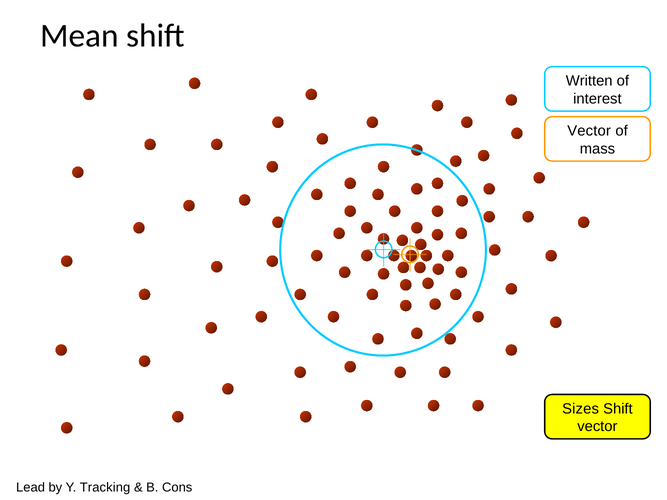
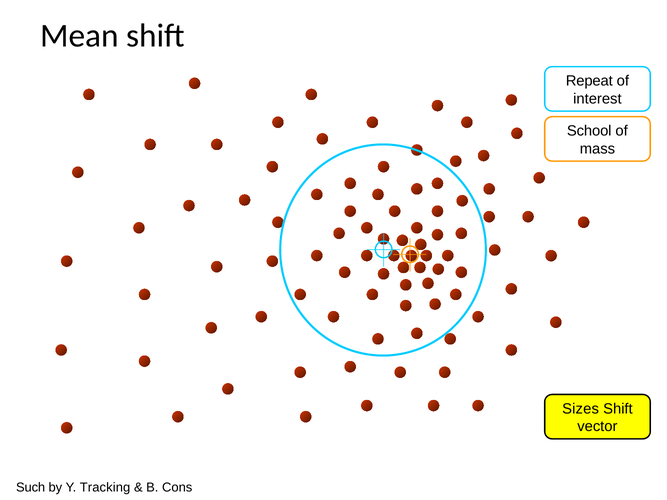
Written: Written -> Repeat (589, 81)
Vector: Vector -> School (589, 131)
Lead: Lead -> Such (31, 488)
